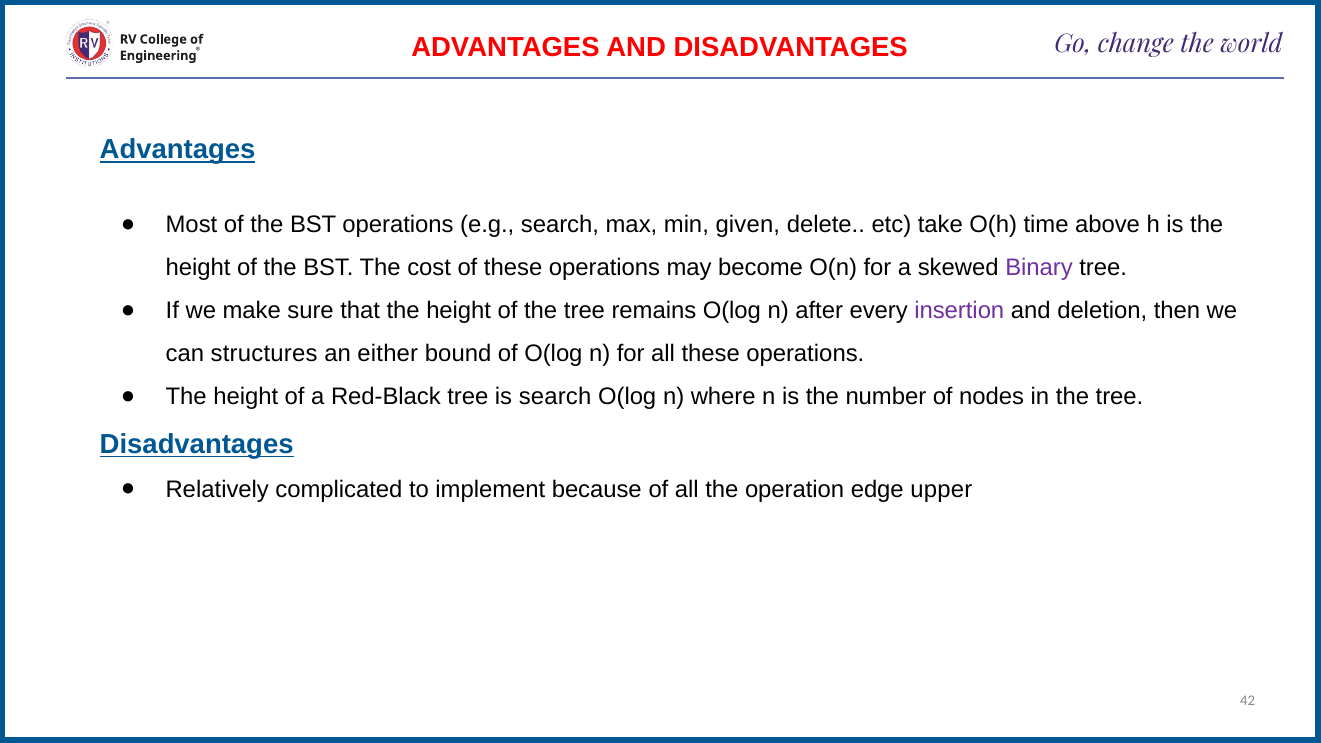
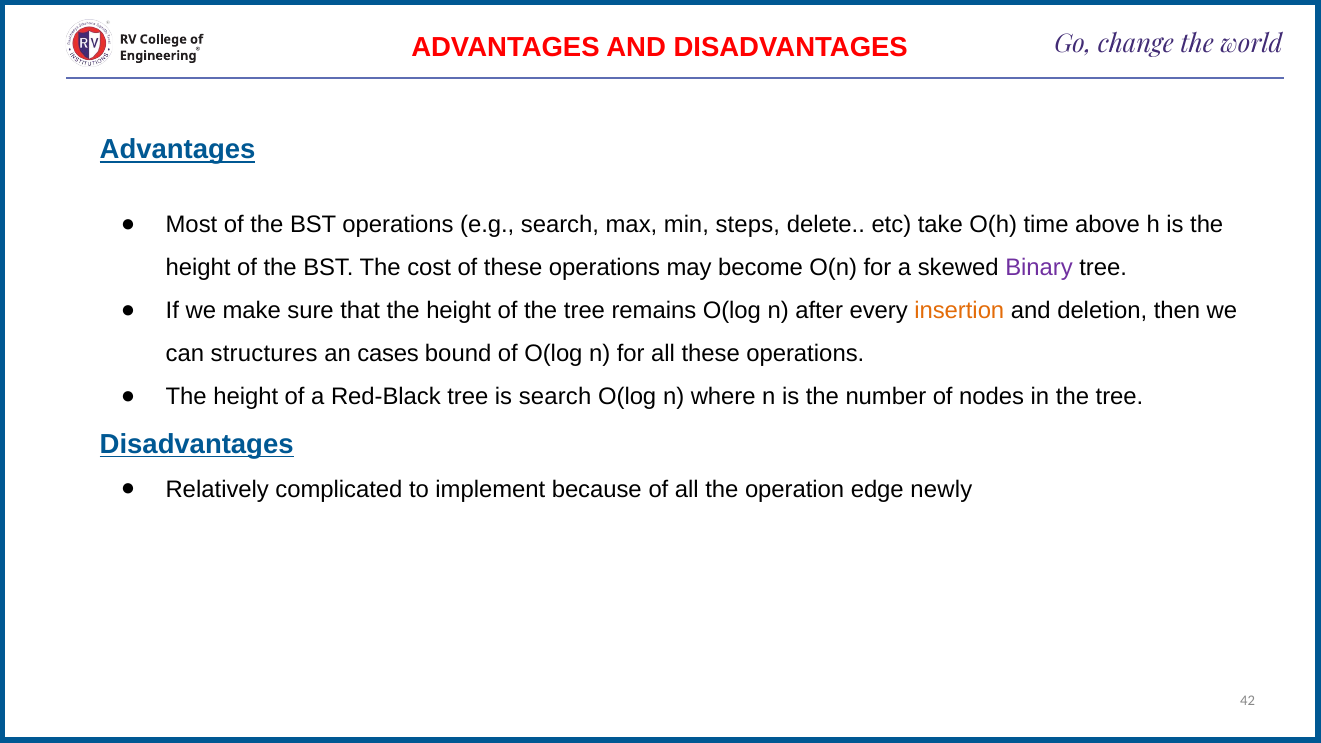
given: given -> steps (748, 225)
insertion colour: purple -> orange (959, 311)
either: either -> cases (388, 354)
upper: upper -> newly (941, 489)
